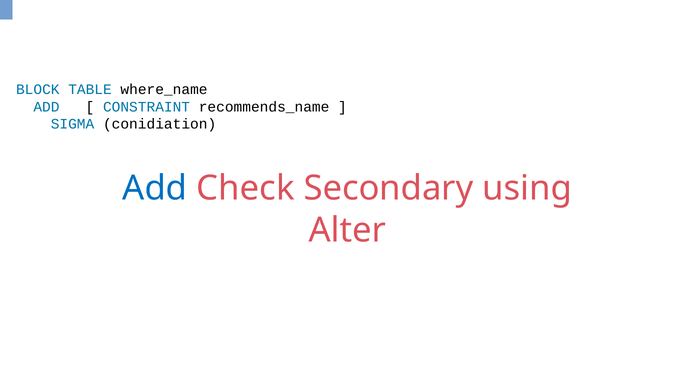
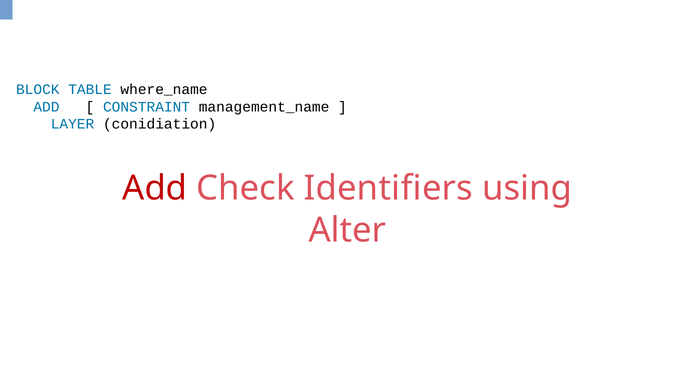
recommends_name: recommends_name -> management_name (264, 107)
SIGMA: SIGMA -> LAYER (73, 124)
Add colour: blue -> red (155, 188)
Secondary: Secondary -> Identifiers (388, 188)
